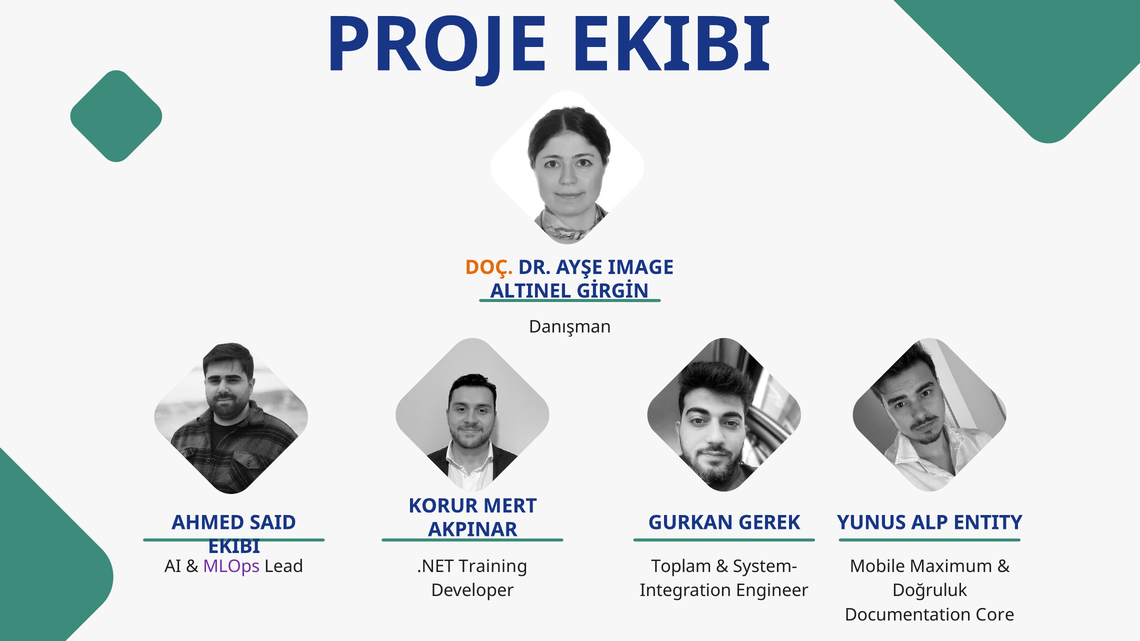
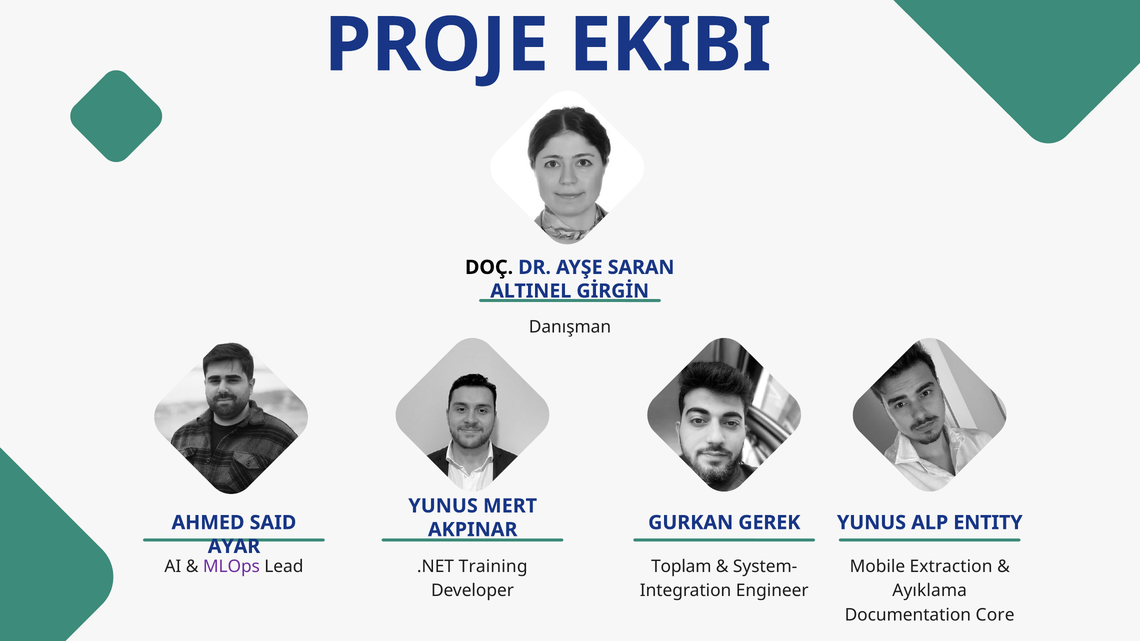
DOÇ colour: orange -> black (489, 268)
IMAGE: IMAGE -> SARAN (641, 268)
KORUR: KORUR -> YUNUS (443, 506)
EKIBI: EKIBI -> AYAR (234, 547)
Maximum: Maximum -> Extraction (951, 567)
Doğruluk: Doğruluk -> Ayıklama (930, 591)
